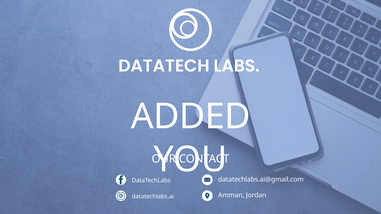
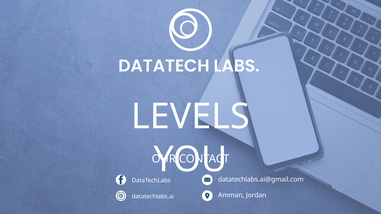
ADDED: ADDED -> LEVELS (190, 117)
